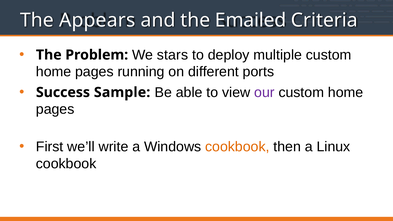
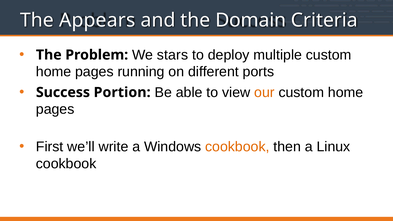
Emailed: Emailed -> Domain (251, 20)
Sample: Sample -> Portion (122, 92)
our colour: purple -> orange (264, 92)
